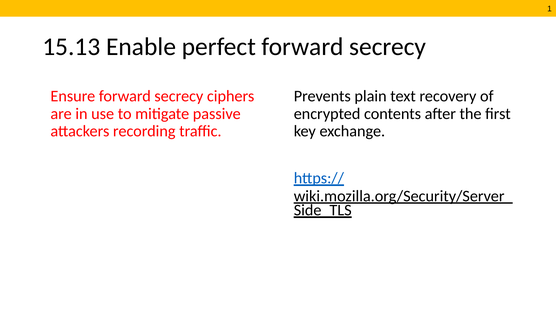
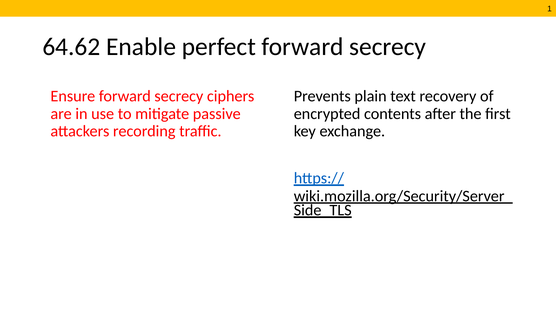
15.13: 15.13 -> 64.62 (71, 47)
